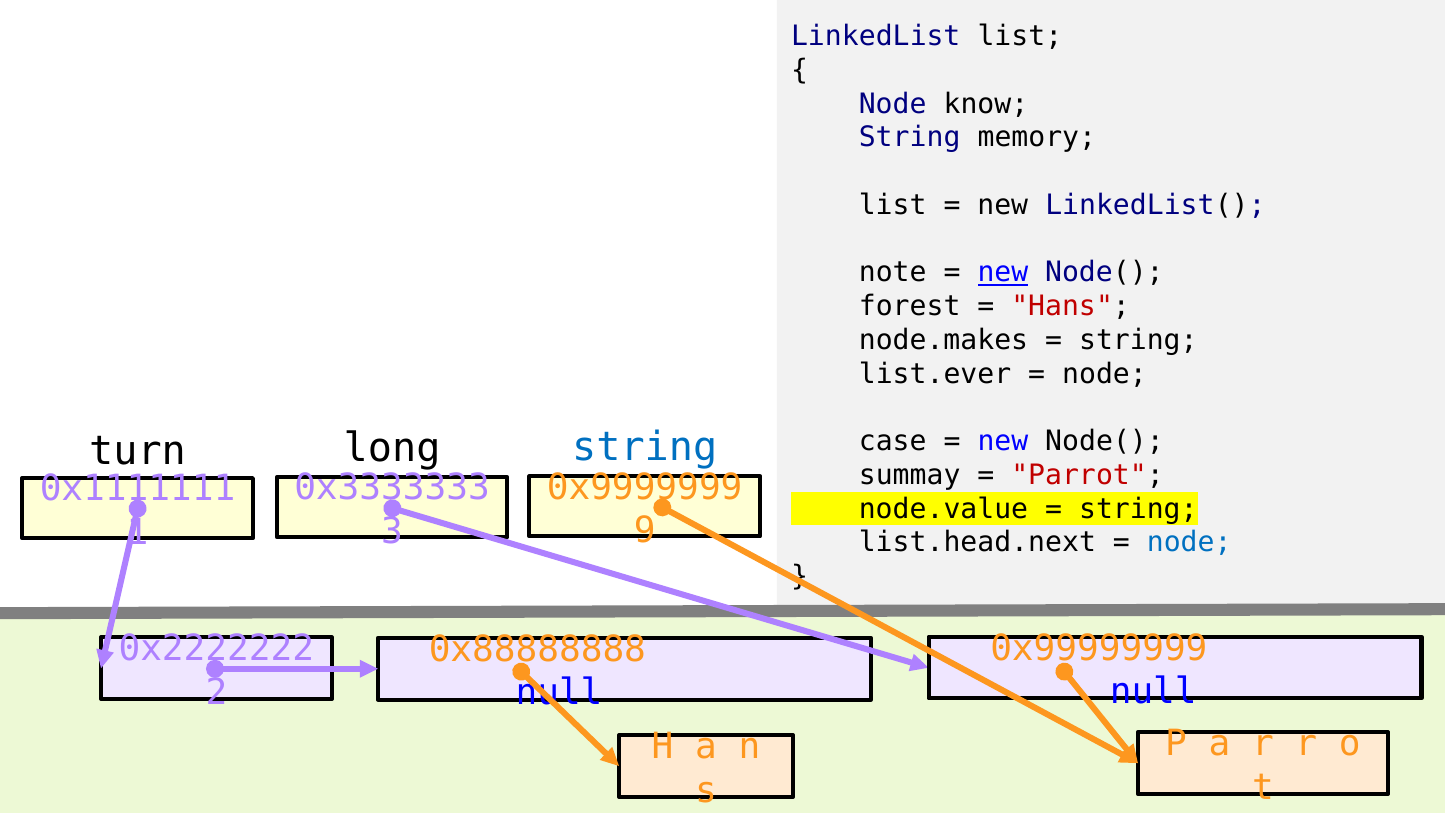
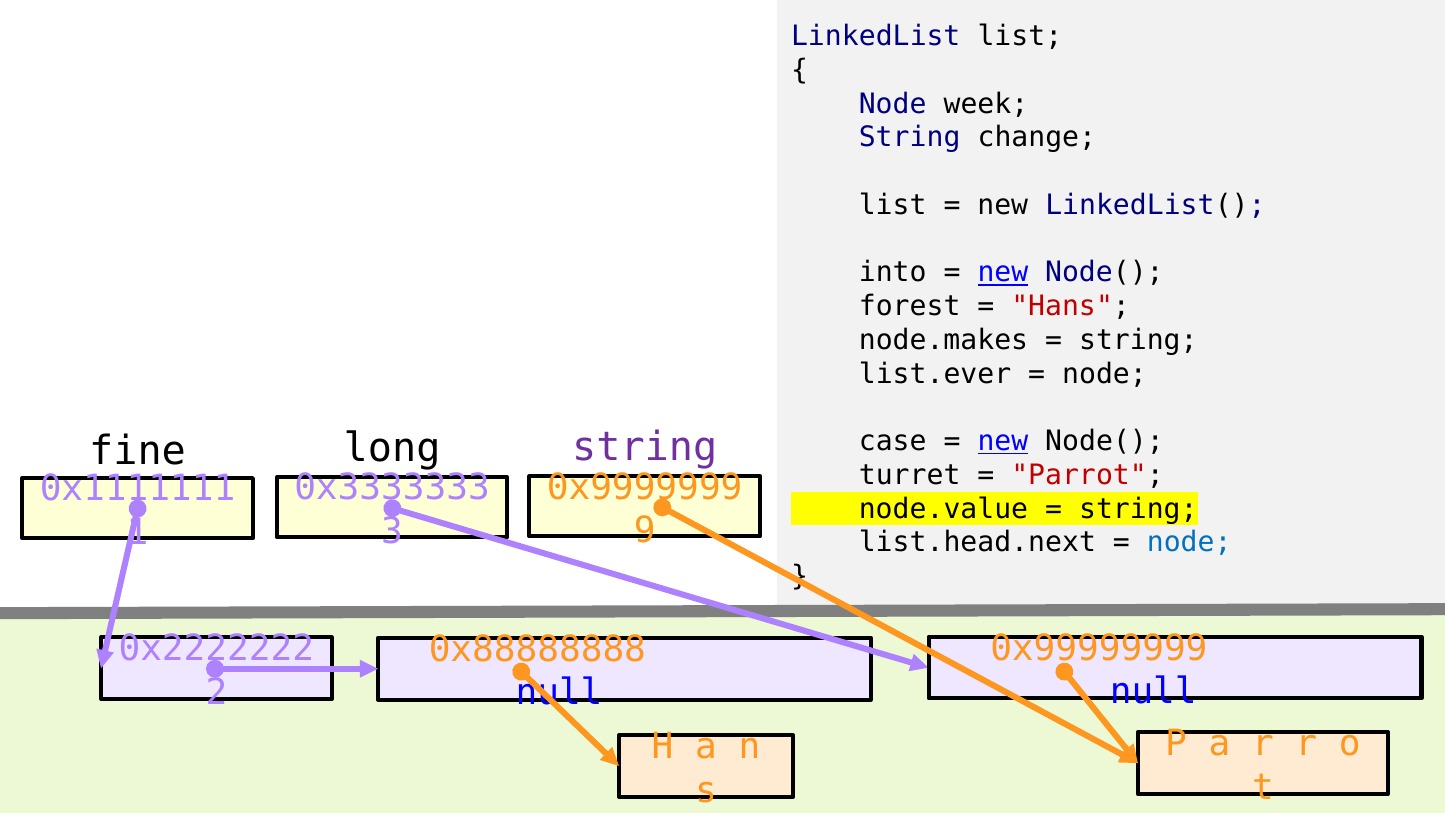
know: know -> week (986, 104)
memory: memory -> change (1037, 138)
note: note -> into (893, 273)
new underline: none -> present (1003, 441)
string colour: blue -> purple (645, 447)
turn: turn -> fine (138, 451)
summay: summay -> turret (910, 475)
